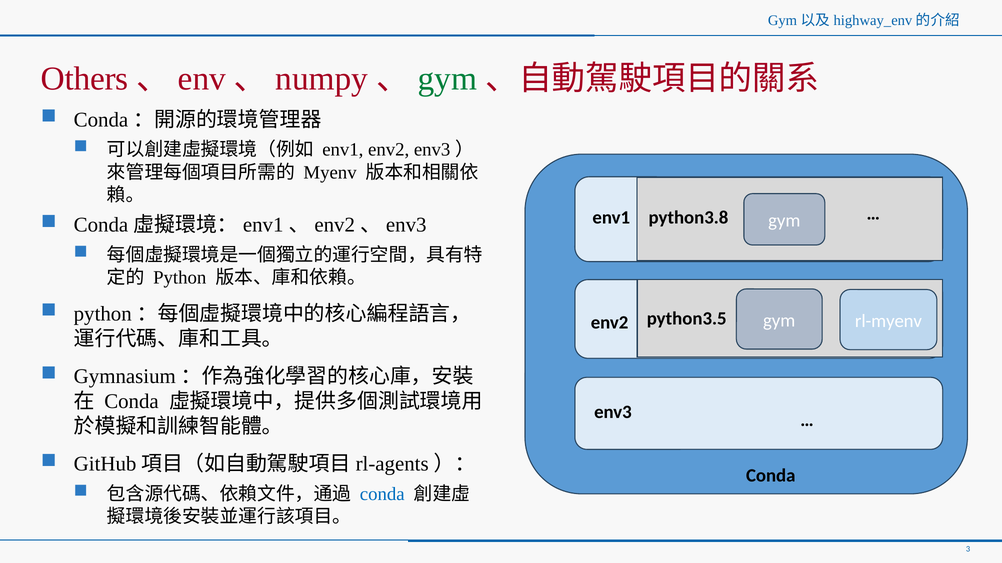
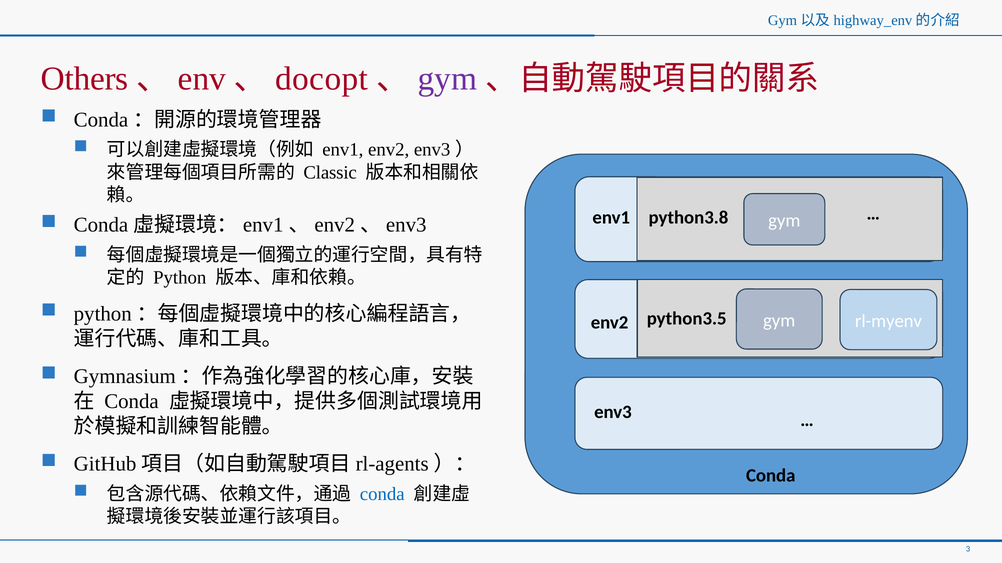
numpy: numpy -> docopt (322, 79)
gym colour: green -> purple (447, 79)
Myenv: Myenv -> Classic (330, 173)
